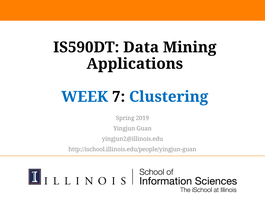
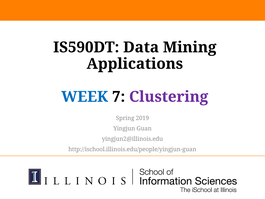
Clustering colour: blue -> purple (169, 97)
